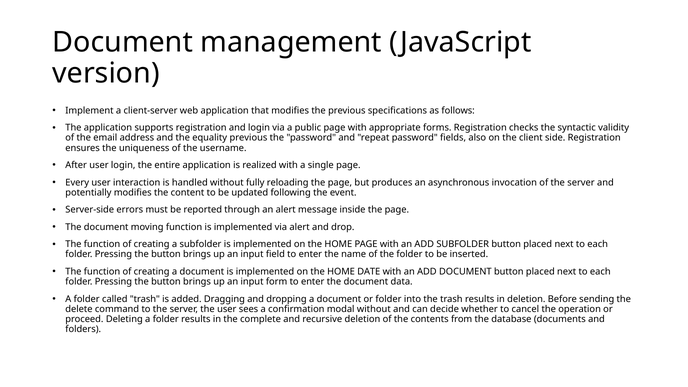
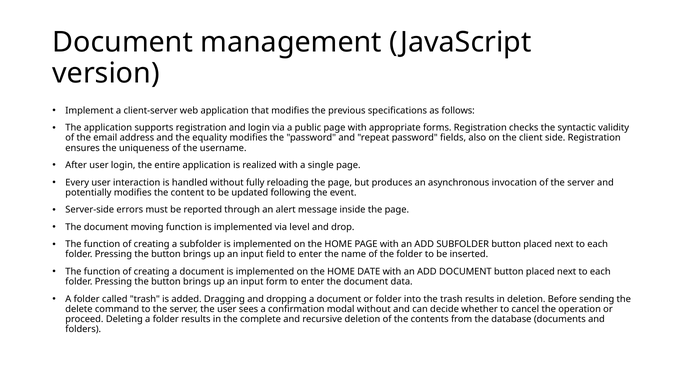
equality previous: previous -> modifies (248, 138)
via alert: alert -> level (300, 227)
